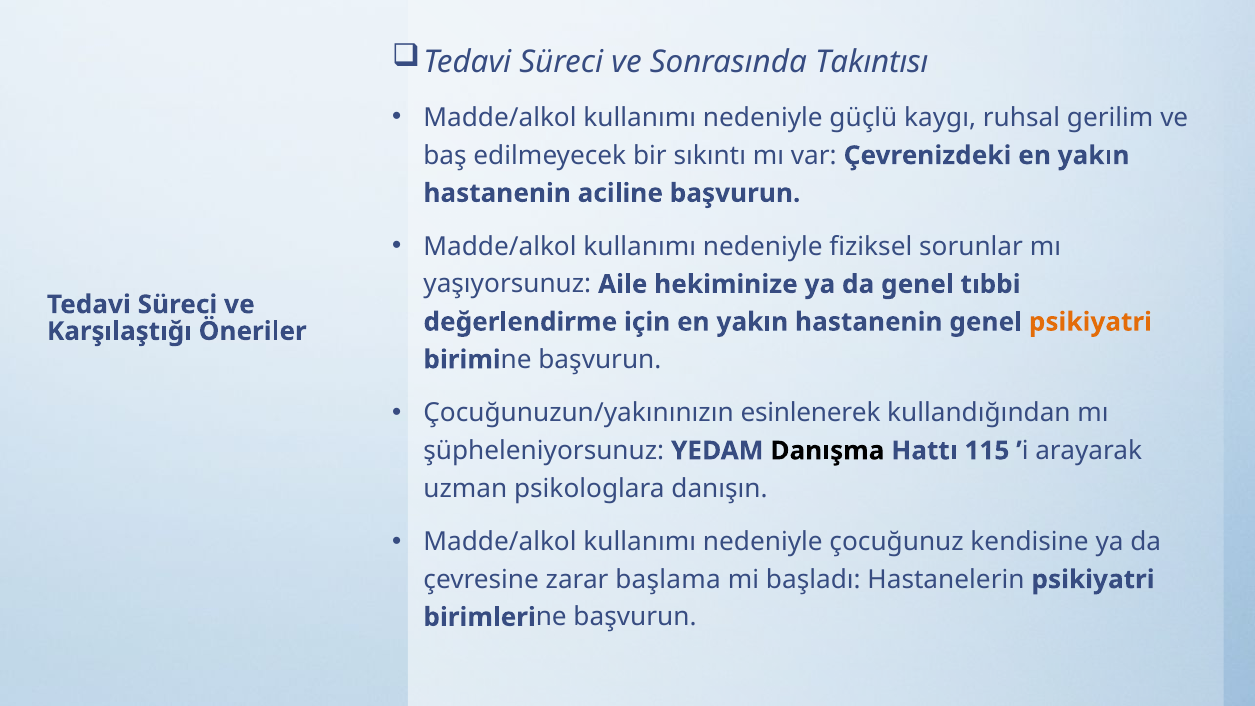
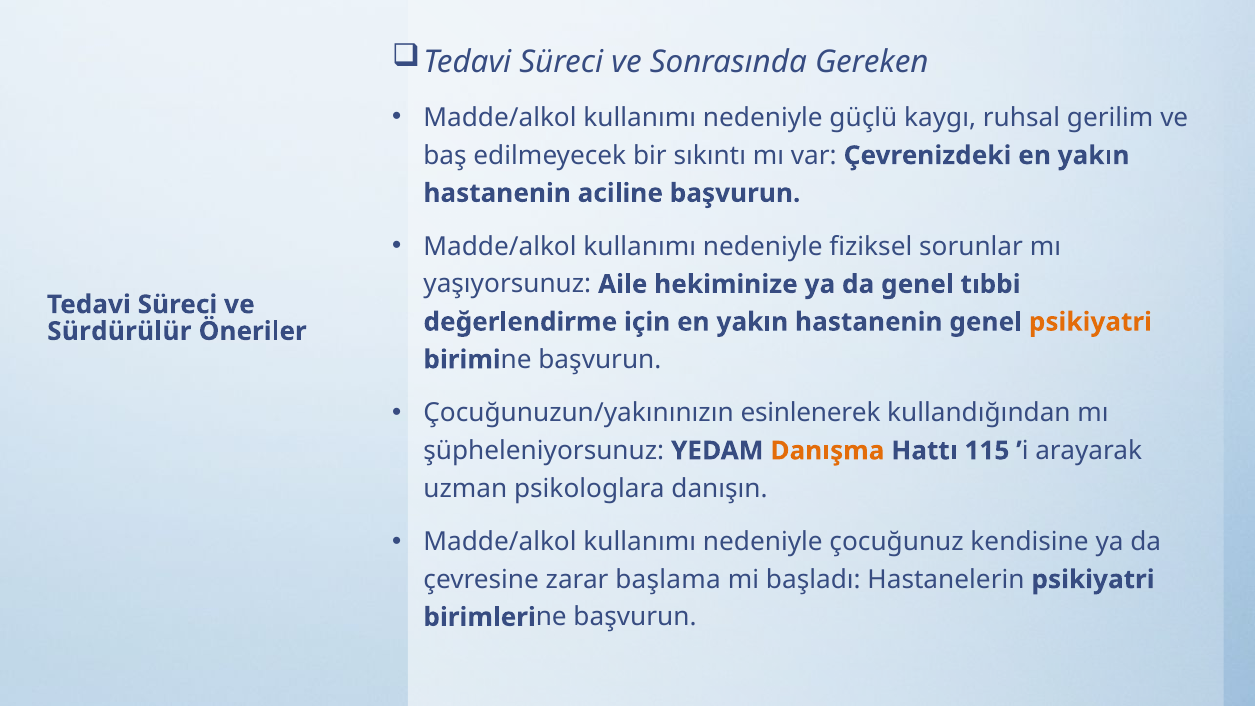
Takıntısı: Takıntısı -> Gereken (872, 62)
Karşılaştığı: Karşılaştığı -> Sürdürülür (119, 331)
Danışma colour: black -> orange (827, 451)
